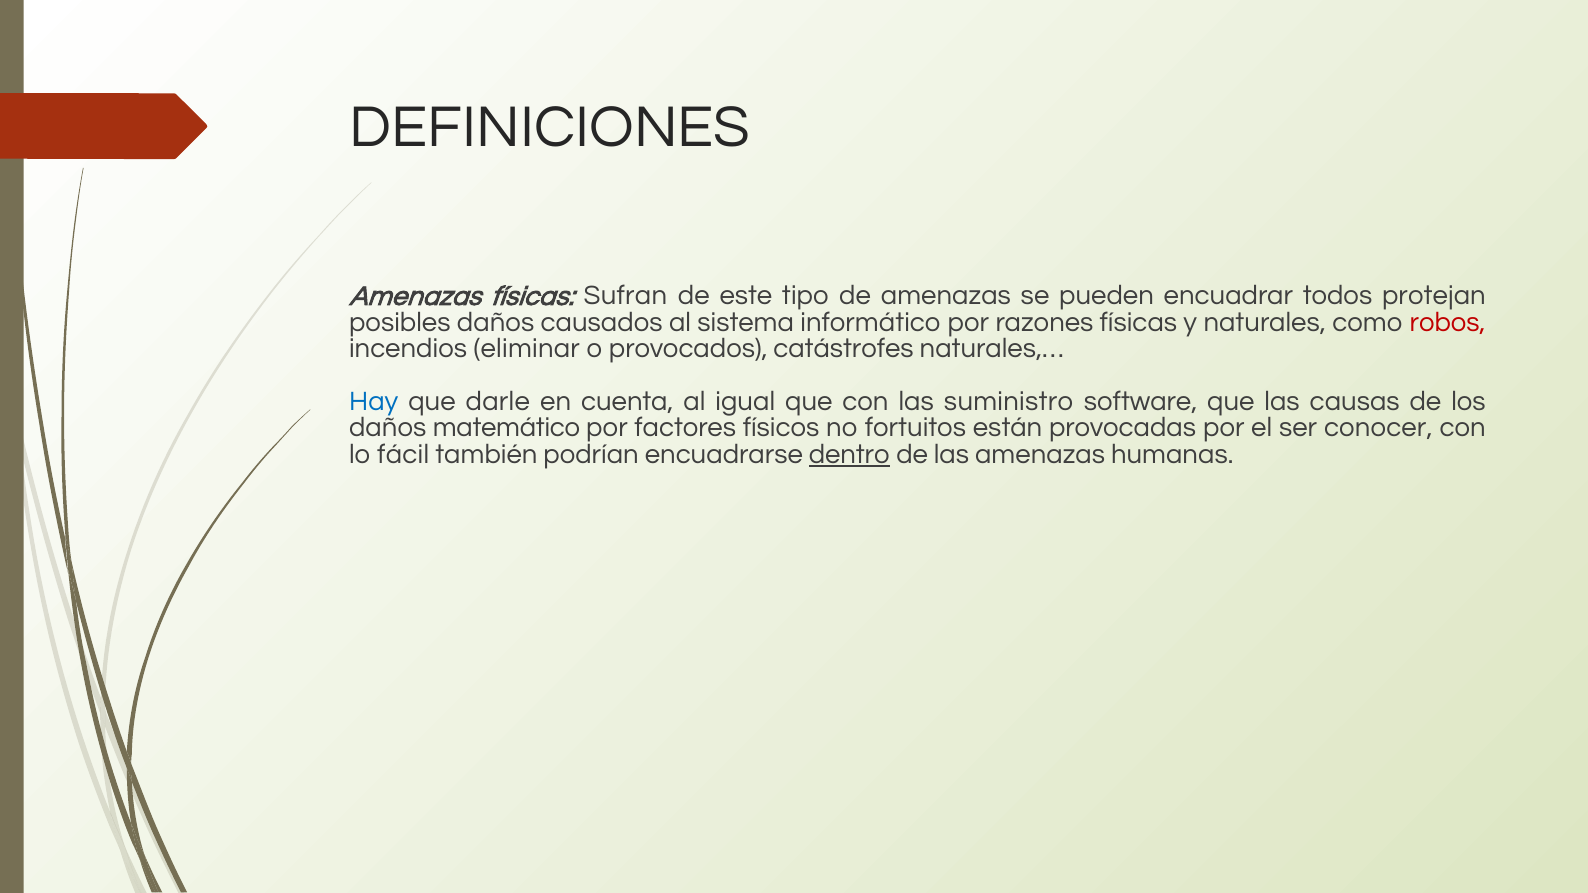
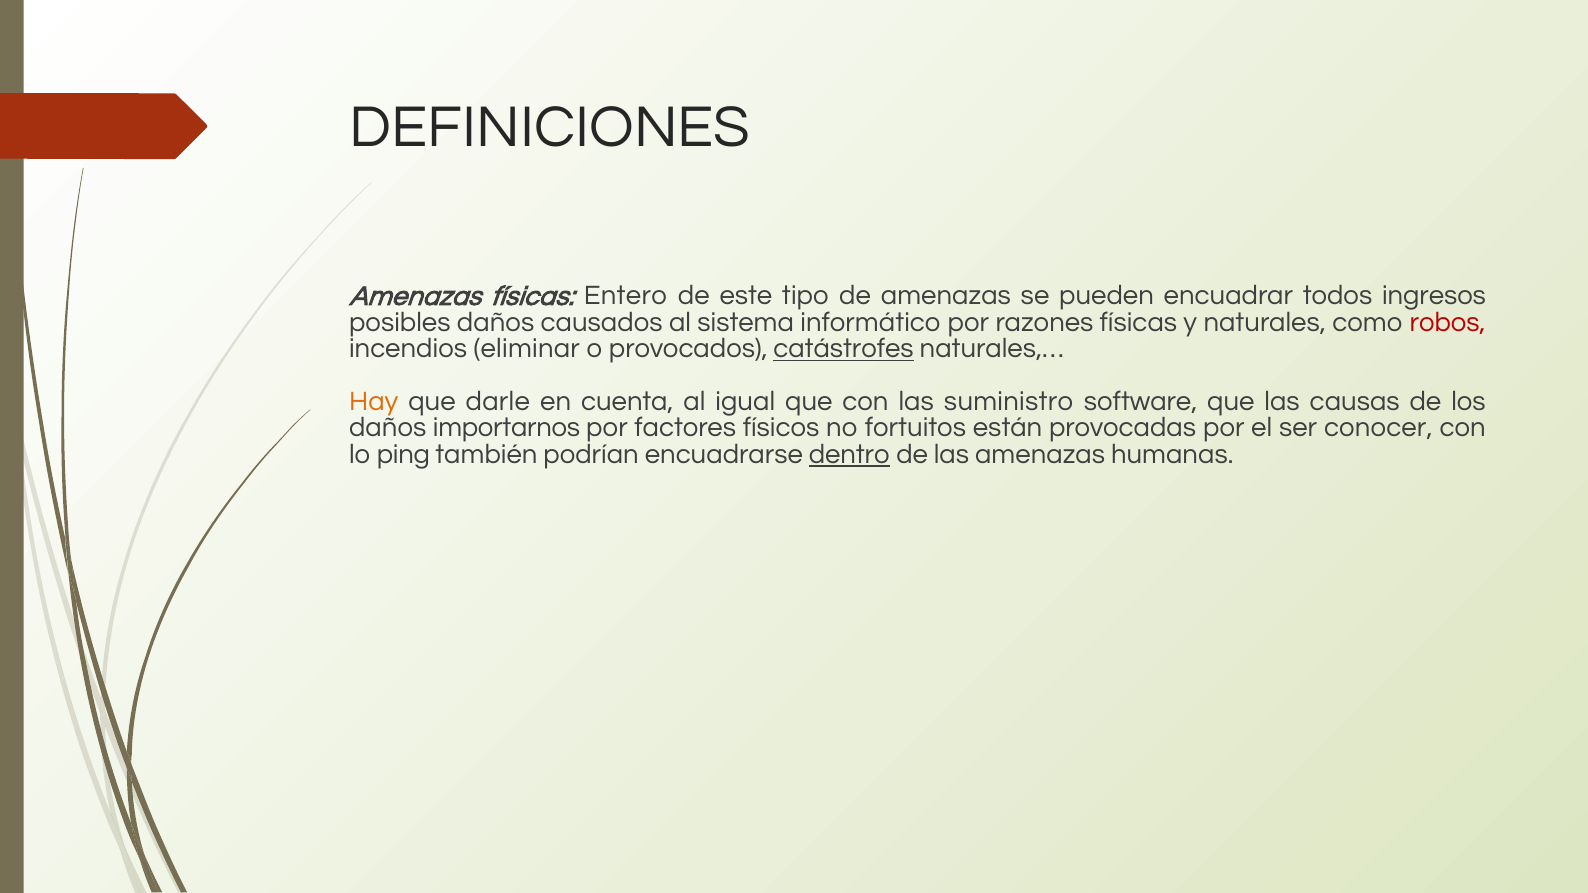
Sufran: Sufran -> Entero (625, 296)
protejan: protejan -> ingresos (1434, 296)
catástrofes underline: none -> present (844, 349)
Hay colour: blue -> orange (374, 402)
matemático: matemático -> importarnos (506, 428)
fácil: fácil -> ping (403, 454)
